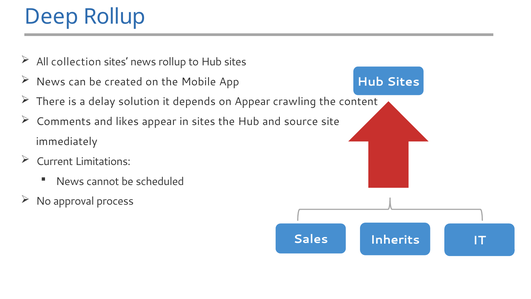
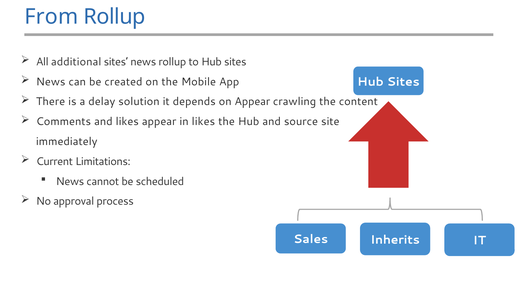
Deep: Deep -> From (51, 17)
collection: collection -> additional (76, 62)
in sites: sites -> likes (203, 121)
